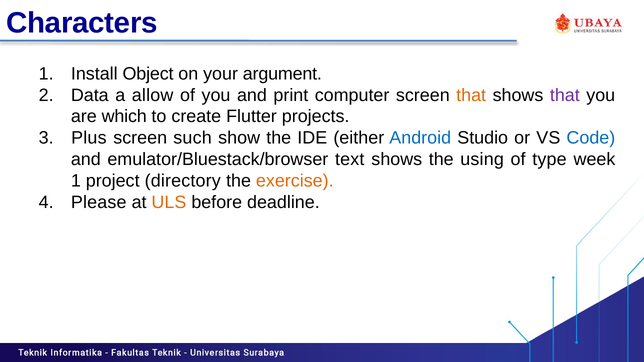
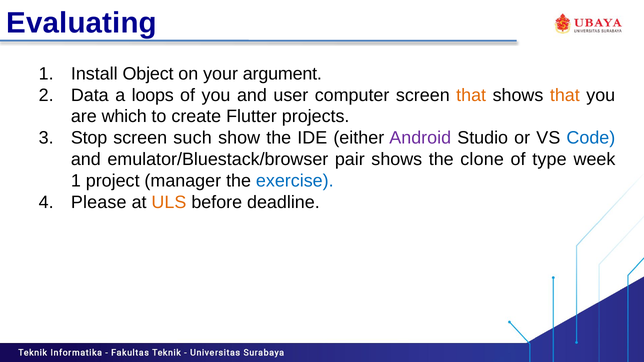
Characters: Characters -> Evaluating (82, 23)
allow: allow -> loops (153, 95)
print: print -> user (291, 95)
that colour: purple -> orange (565, 95)
Plus: Plus -> Stop (89, 138)
Android colour: blue -> purple (420, 138)
text: text -> pair (350, 160)
using: using -> clone (482, 160)
directory: directory -> manager (183, 181)
exercise colour: orange -> blue (295, 181)
